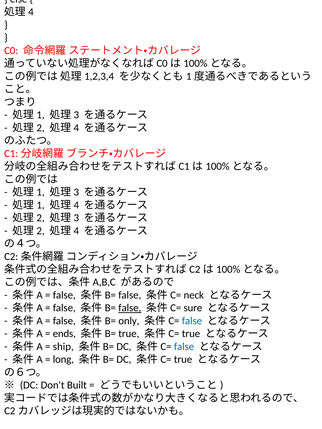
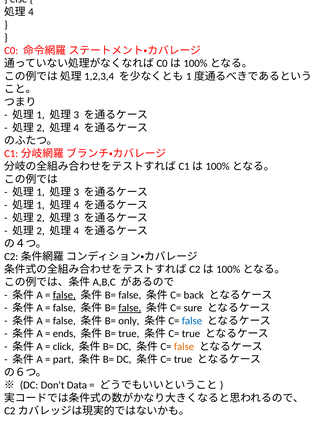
false underline: none -> present (64, 295)
neck: neck -> back (194, 295)
ship: ship -> click (63, 347)
false colour: blue -> orange (184, 347)
long: long -> part (63, 360)
Built: Built -> Data (77, 385)
